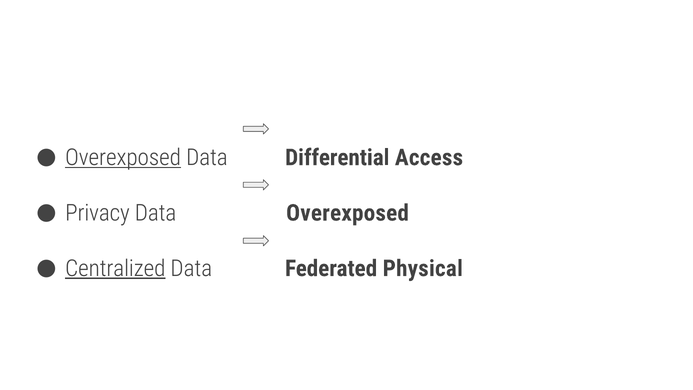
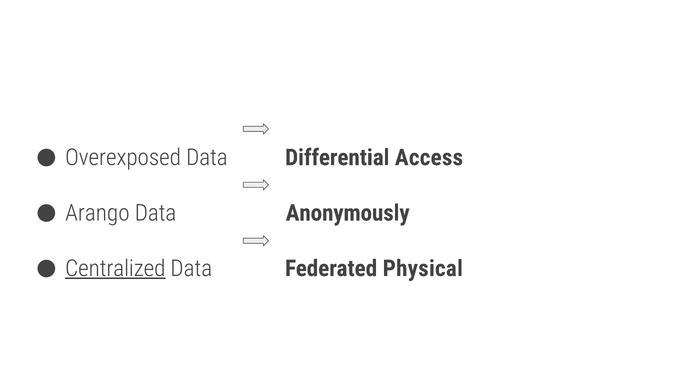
Overexposed underline: present -> none (123, 157)
Privacy: Privacy -> Arango (97, 213)
Data Overexposed: Overexposed -> Anonymously (348, 213)
